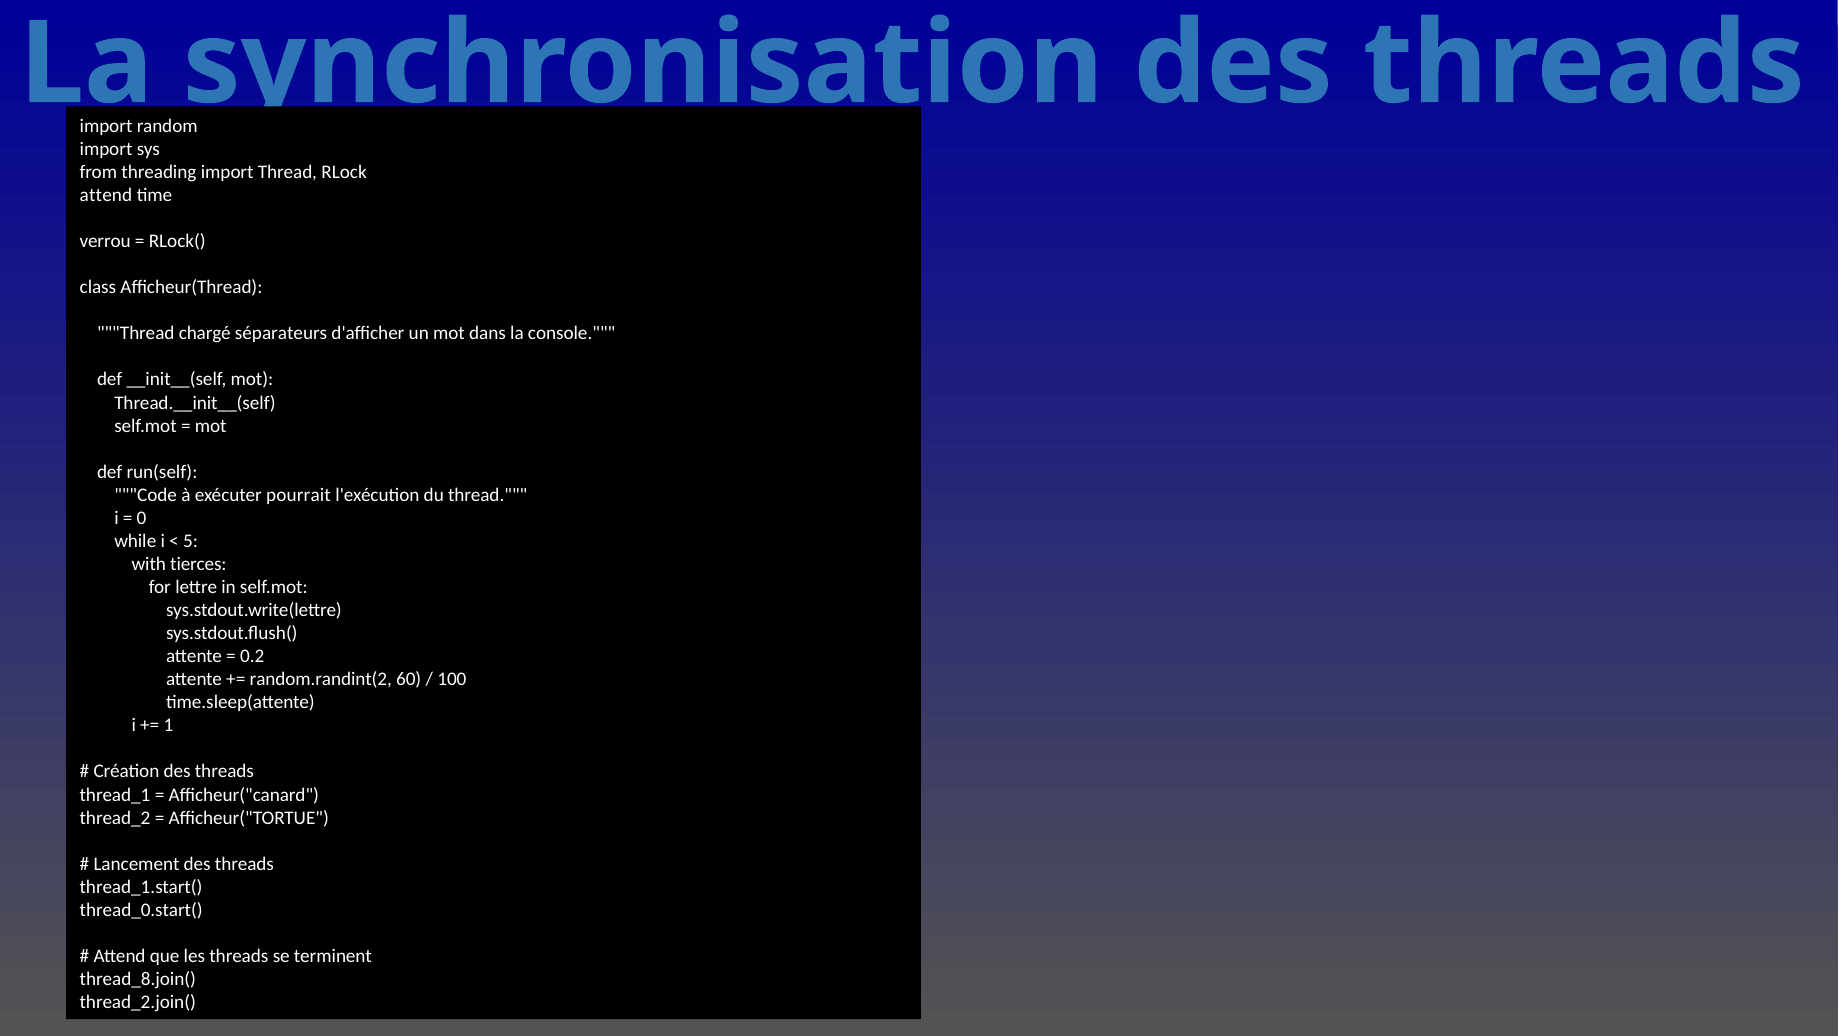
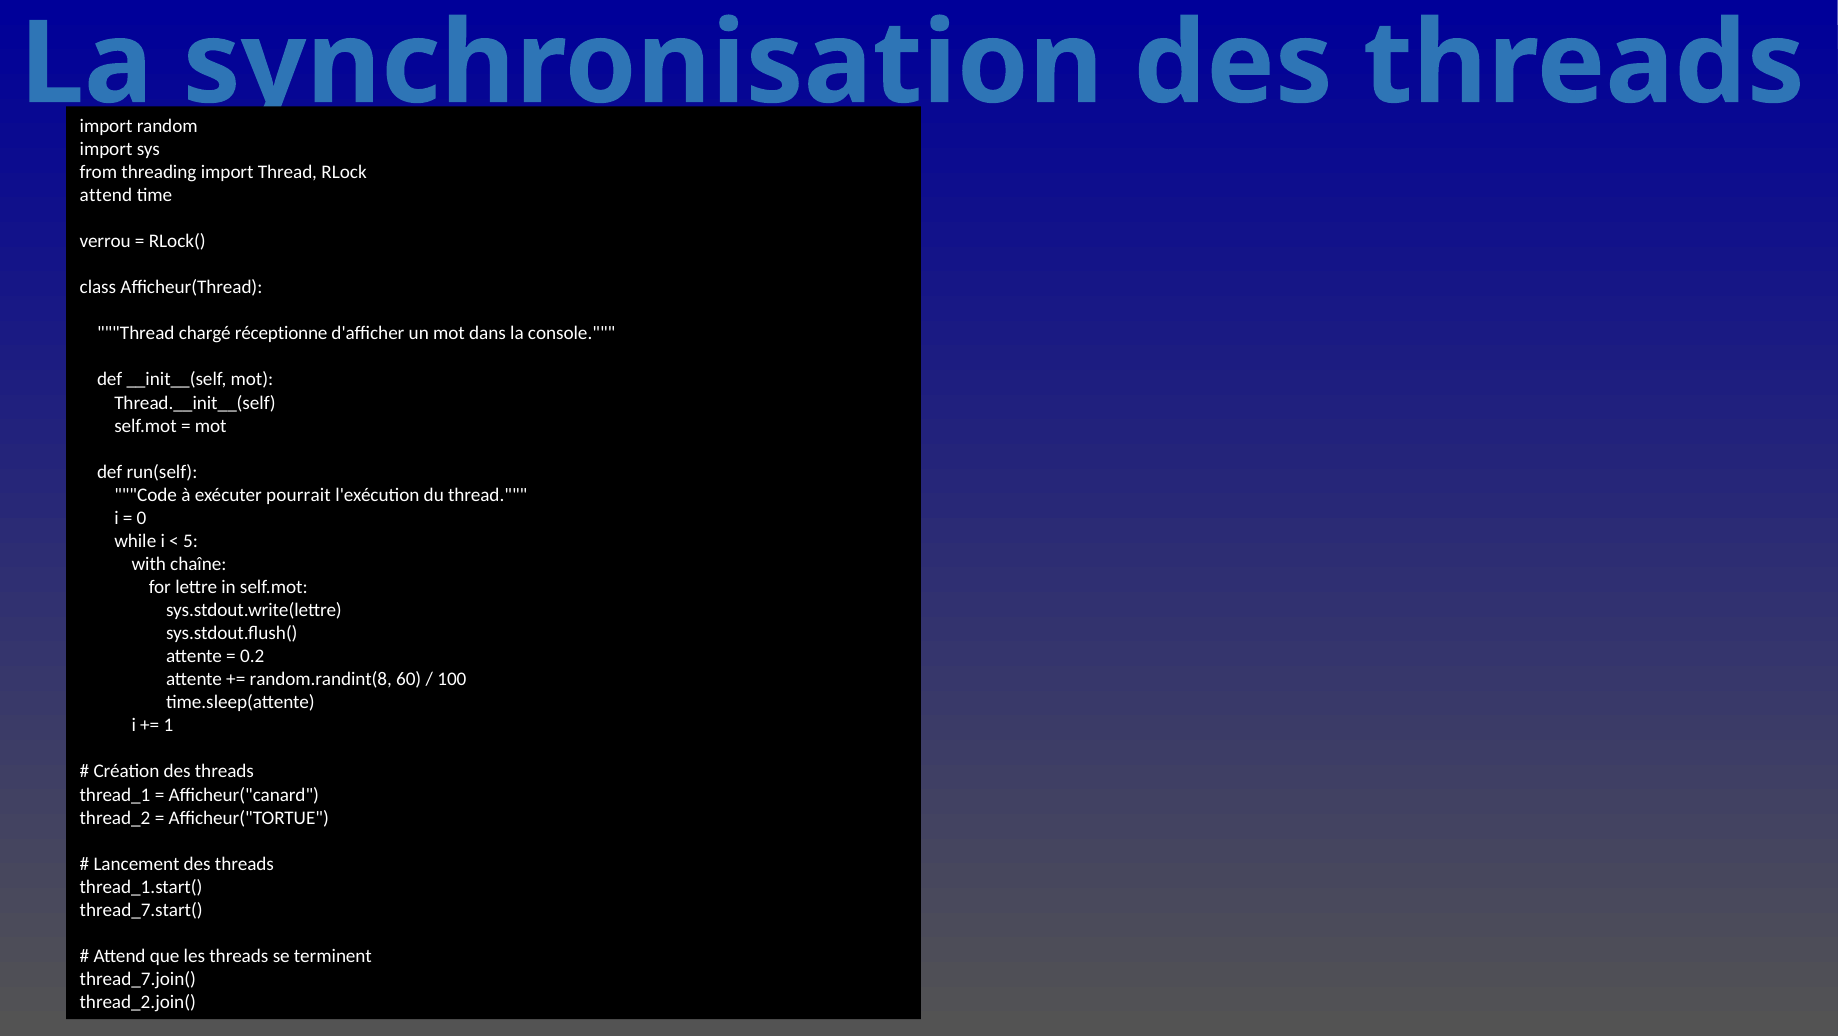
séparateurs: séparateurs -> réceptionne (281, 334)
tierces: tierces -> chaîne (198, 564)
random.randint(2: random.randint(2 -> random.randint(8 (321, 679)
thread_0.start(: thread_0.start( -> thread_7.start( (141, 910)
thread_8.join(: thread_8.join( -> thread_7.join( (138, 979)
